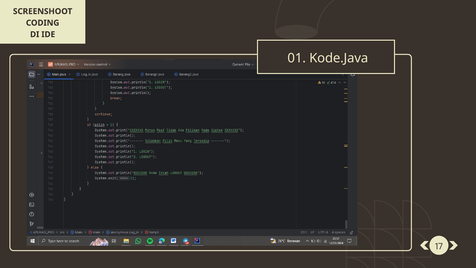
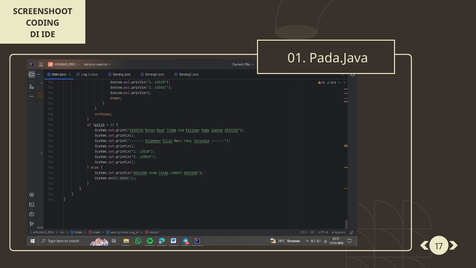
Kode.Java: Kode.Java -> Pada.Java (339, 58)
